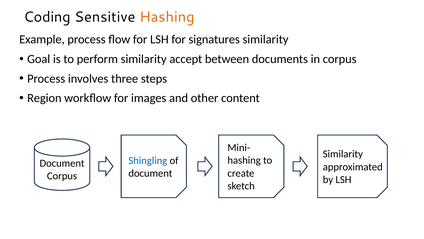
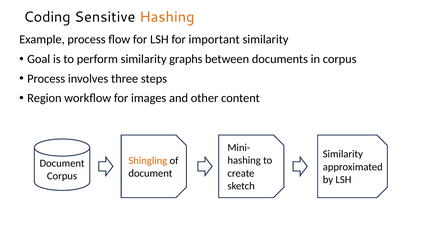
signatures: signatures -> important (214, 39)
accept: accept -> graphs (186, 59)
Shingling colour: blue -> orange (148, 160)
